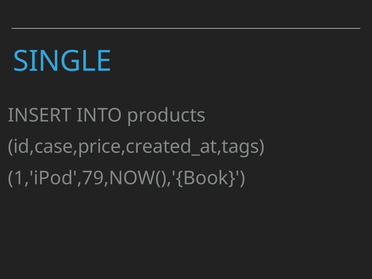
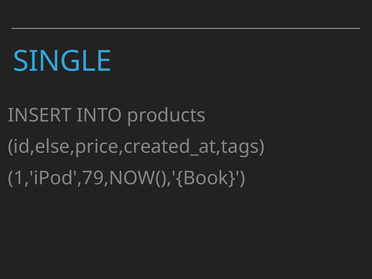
id,case,price,created_at,tags: id,case,price,created_at,tags -> id,else,price,created_at,tags (136, 147)
